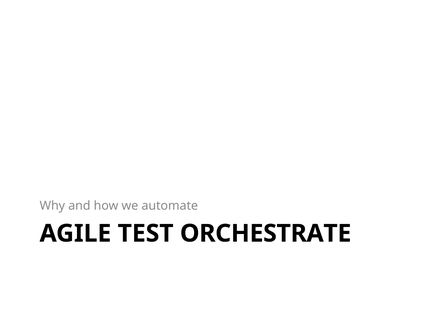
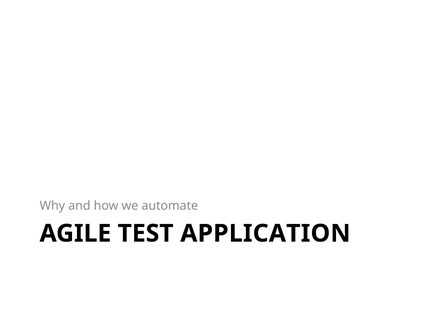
ORCHESTRATE: ORCHESTRATE -> APPLICATION (265, 233)
